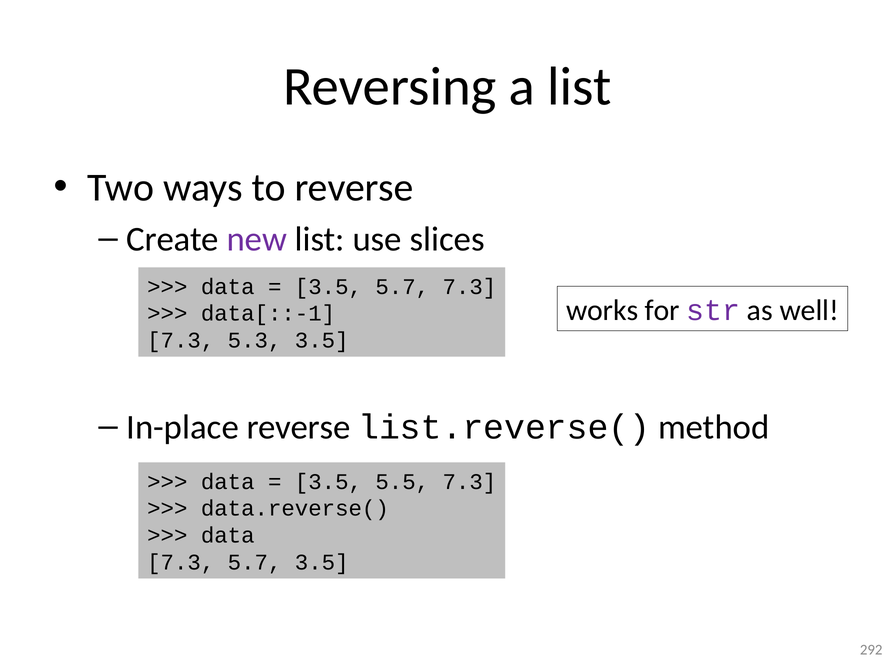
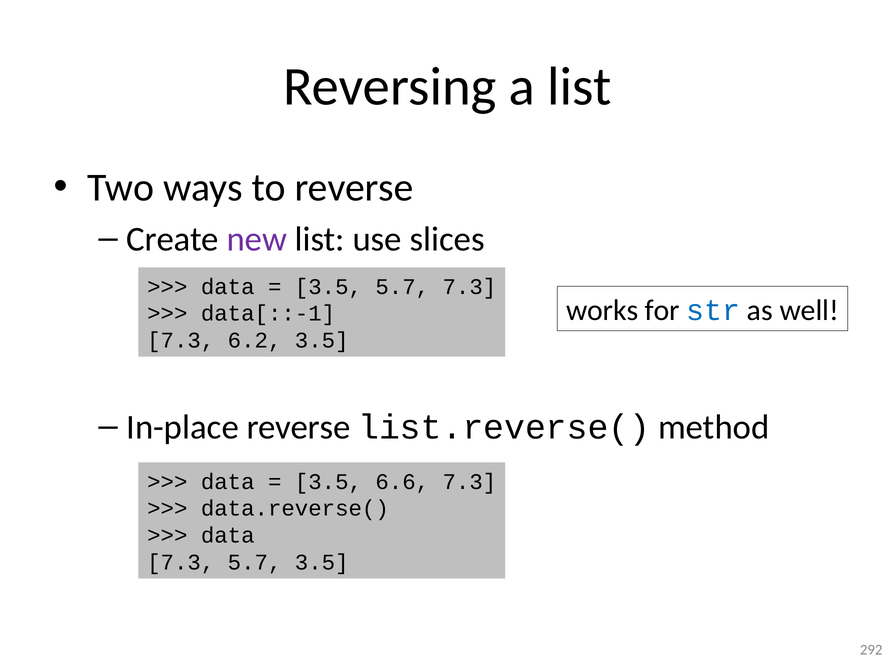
str colour: purple -> blue (713, 311)
5.3: 5.3 -> 6.2 (255, 341)
5.5: 5.5 -> 6.6 (402, 482)
